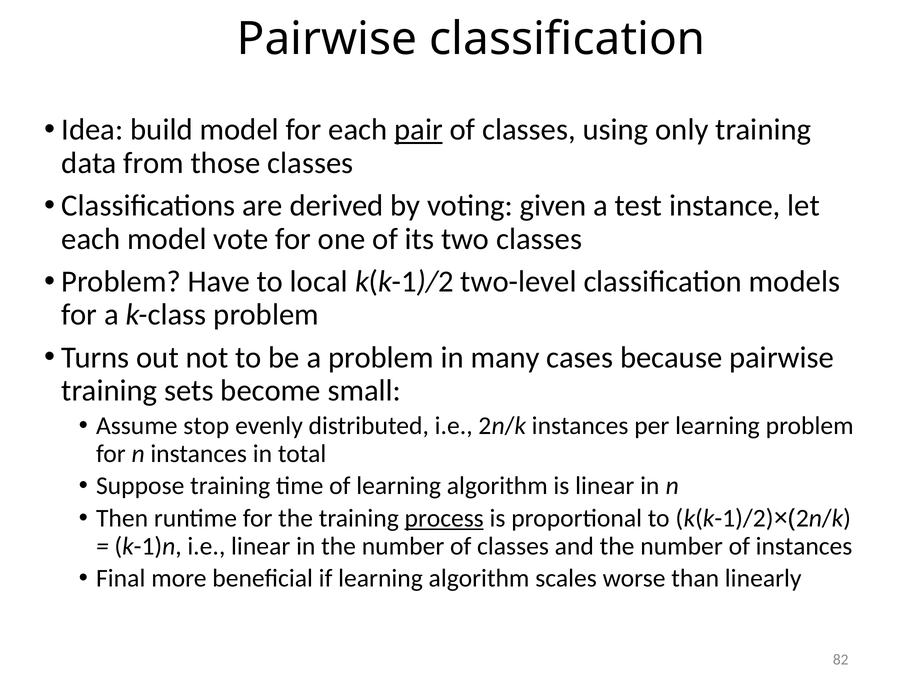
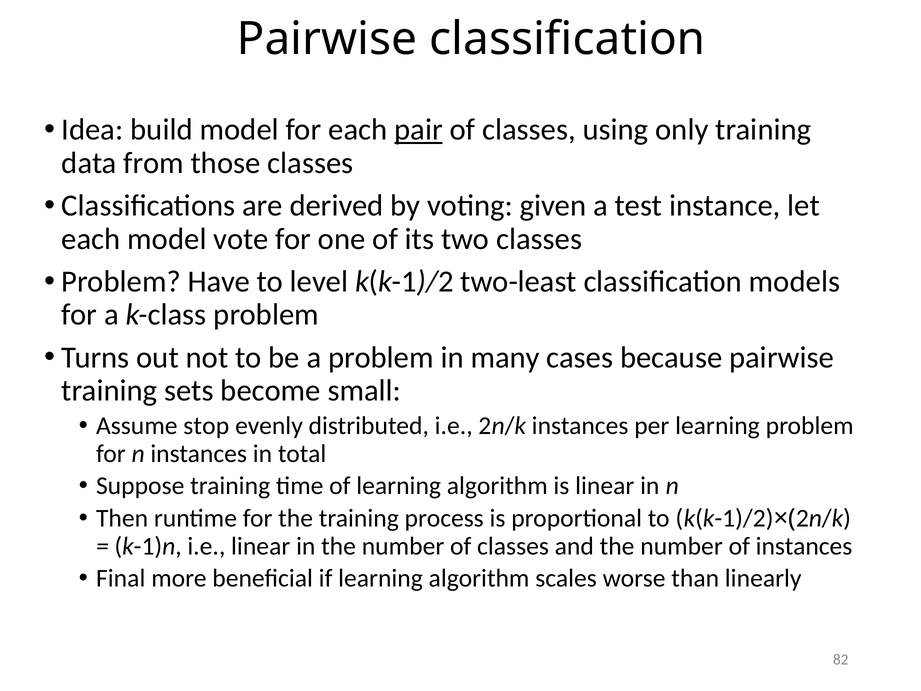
local: local -> level (319, 282)
two-level: two-level -> two-least (519, 282)
process underline: present -> none (444, 518)
